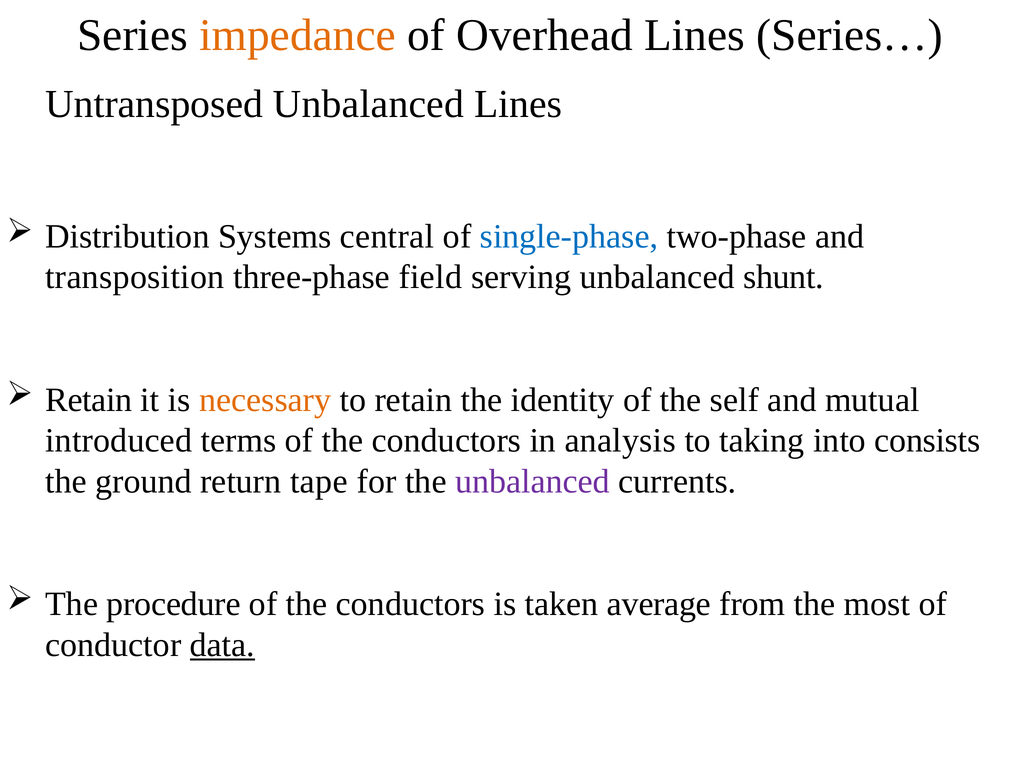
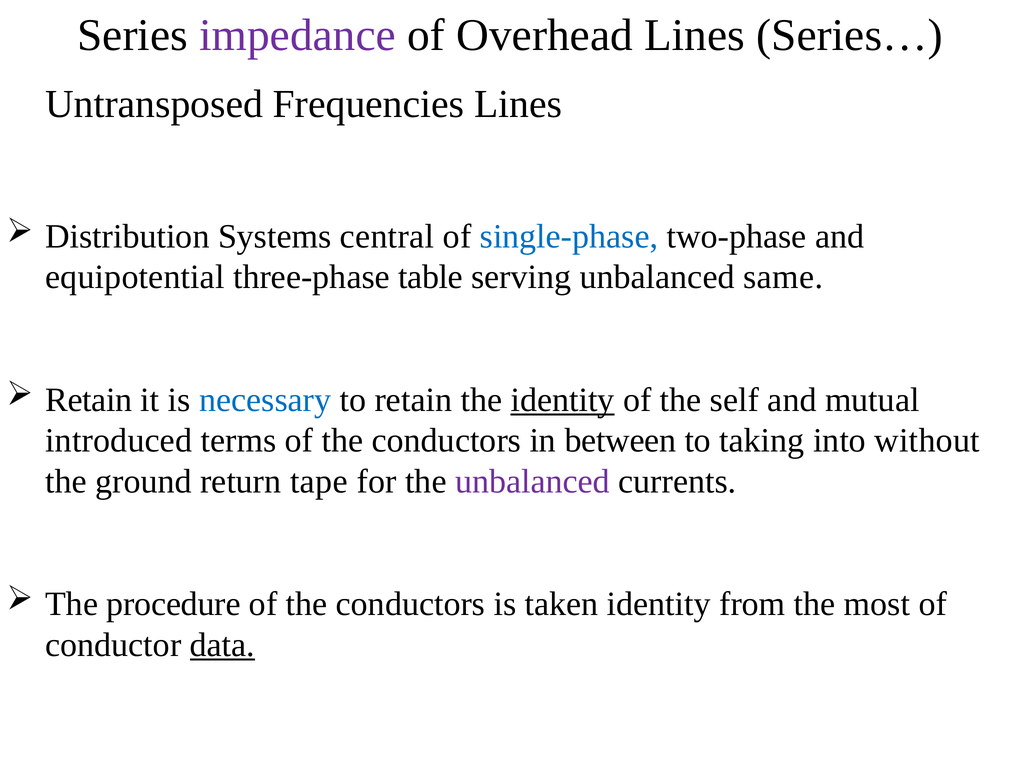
impedance colour: orange -> purple (298, 35)
Untransposed Unbalanced: Unbalanced -> Frequencies (369, 104)
transposition: transposition -> equipotential (135, 277)
field: field -> table (431, 277)
shunt: shunt -> same (783, 277)
necessary colour: orange -> blue (265, 400)
identity underline: none -> present (563, 400)
analysis: analysis -> between (620, 440)
consists: consists -> without (927, 440)
taken average: average -> identity (659, 604)
